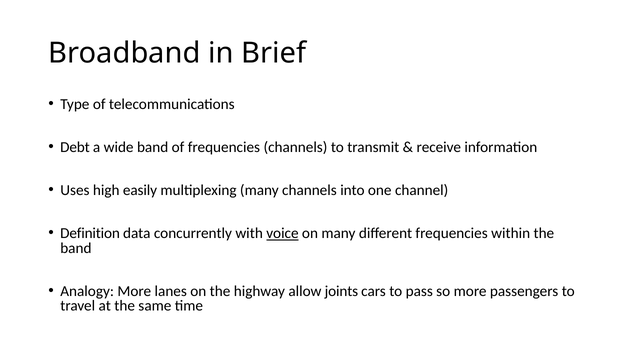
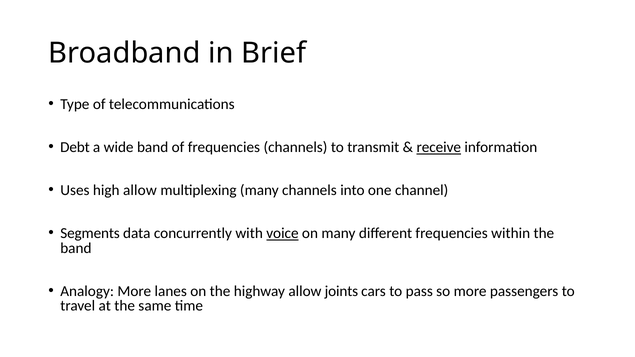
receive underline: none -> present (439, 147)
high easily: easily -> allow (140, 190)
Definition: Definition -> Segments (90, 233)
